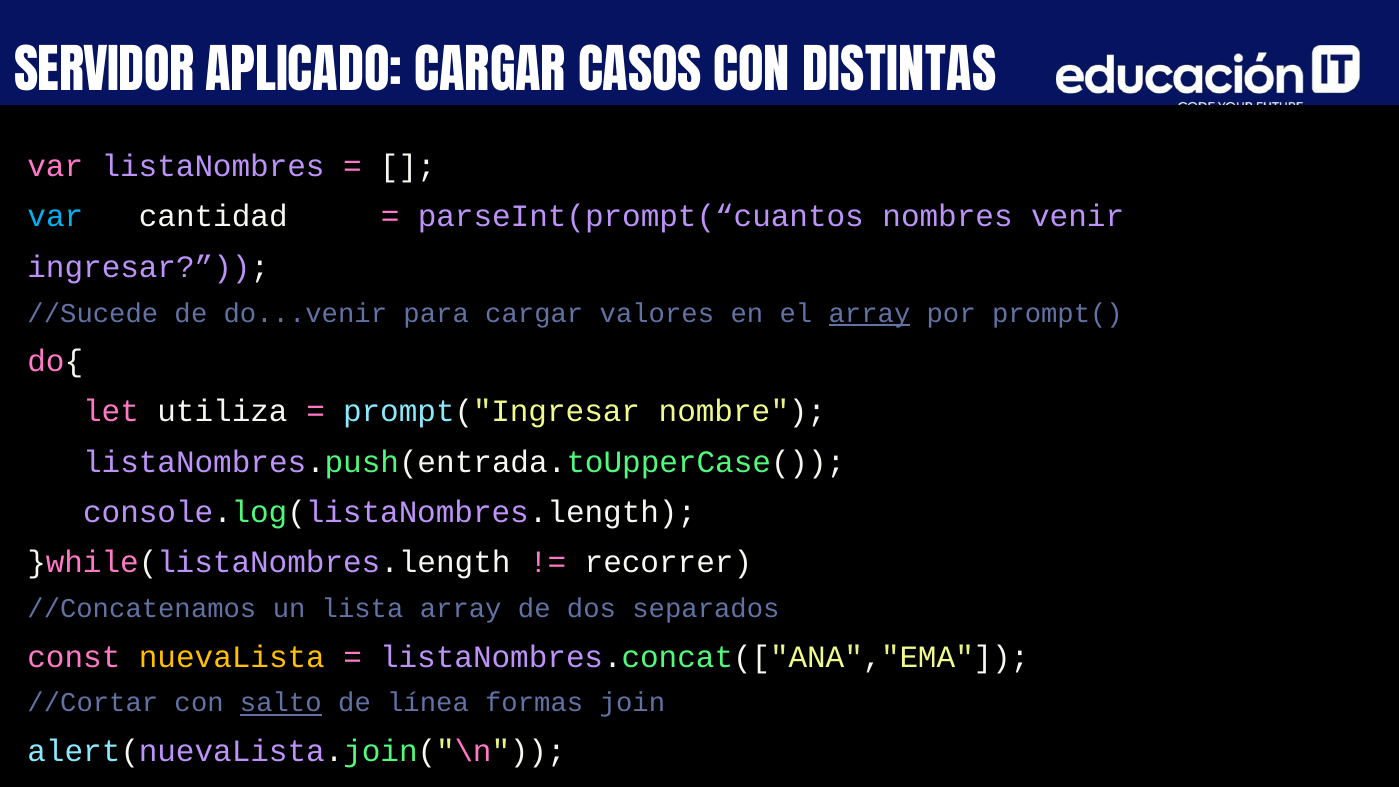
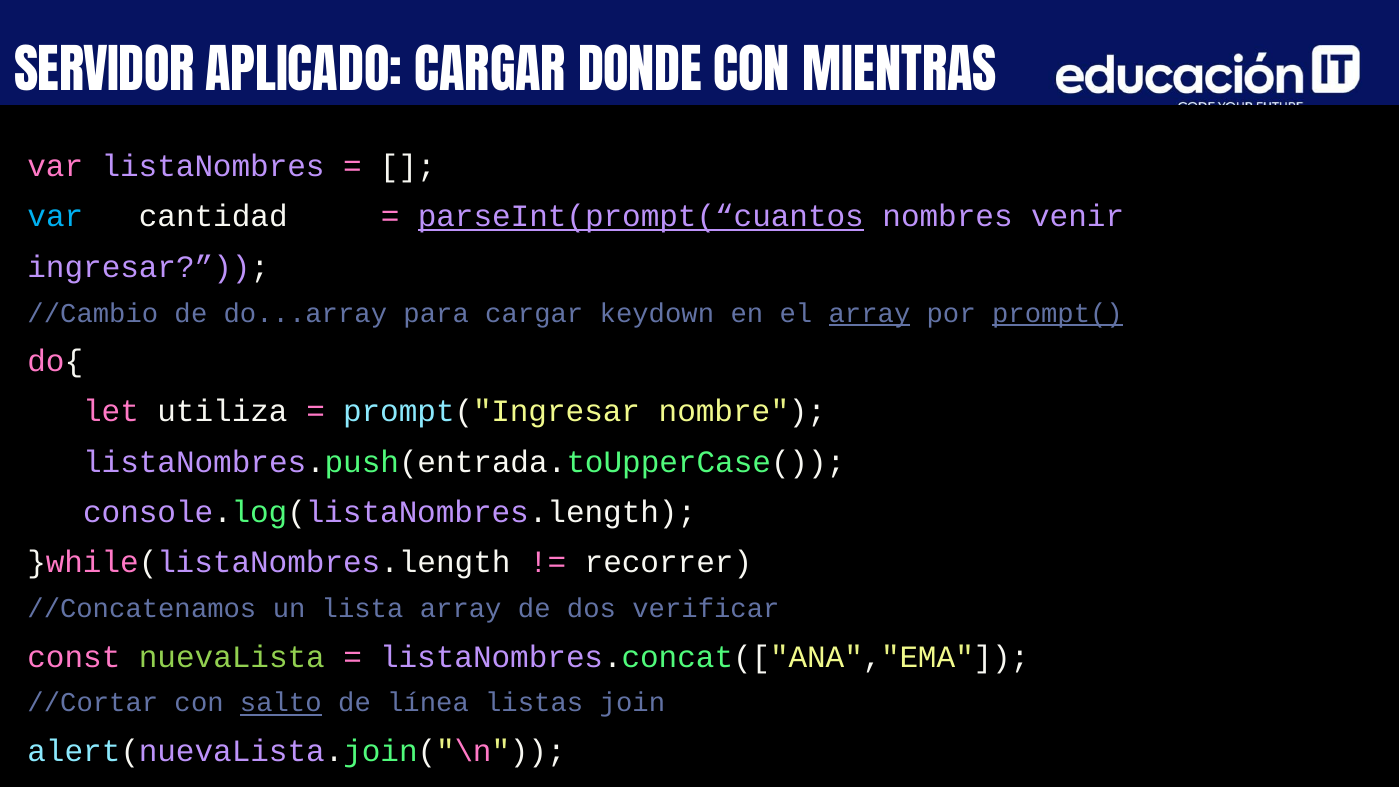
CASOS: CASOS -> DONDE (640, 74)
DISTINTAS: DISTINTAS -> MIENTRAS (900, 74)
parseInt(prompt(“cuantos underline: none -> present (641, 217)
//Sucede: //Sucede -> //Cambio (93, 313)
do...venir: do...venir -> do...array (305, 313)
valores: valores -> keydown (657, 313)
prompt( underline: none -> present (1057, 313)
separados: separados -> verificar (706, 609)
nuevaLista colour: yellow -> light green (232, 657)
formas: formas -> listas (534, 703)
